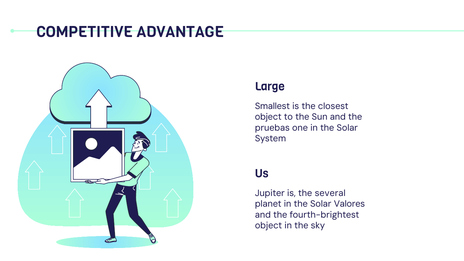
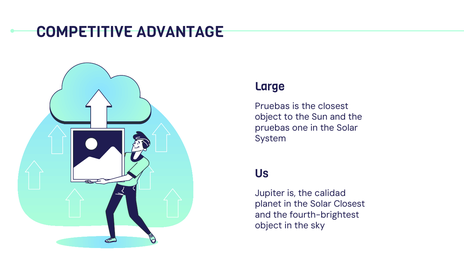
Smallest: Smallest -> Pruebas (272, 106)
several: several -> calidad (330, 193)
Solar Valores: Valores -> Closest (349, 204)
